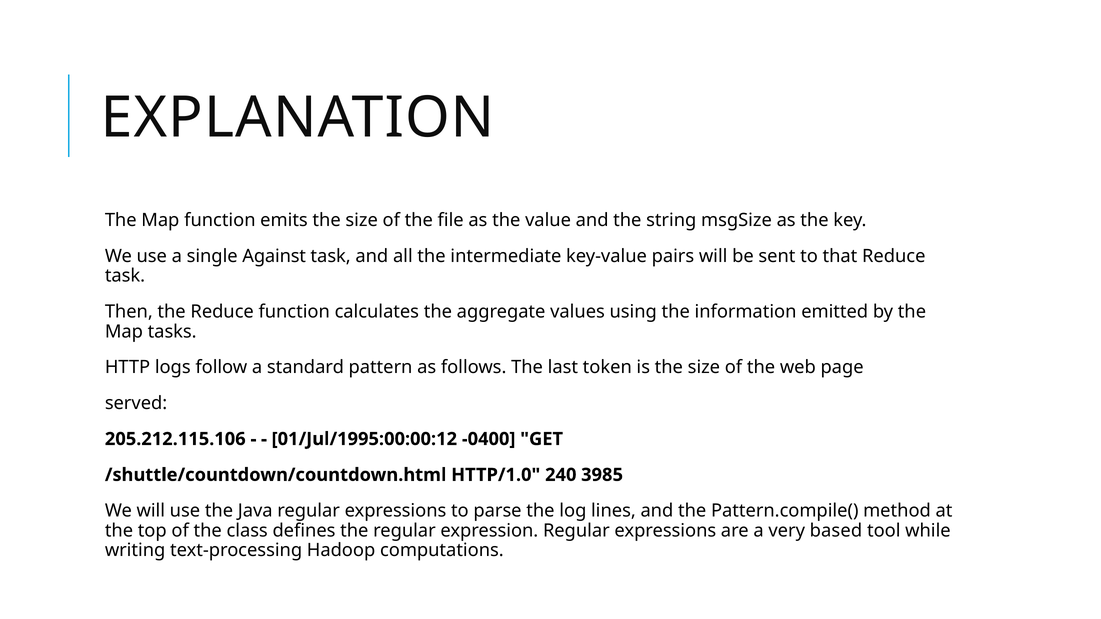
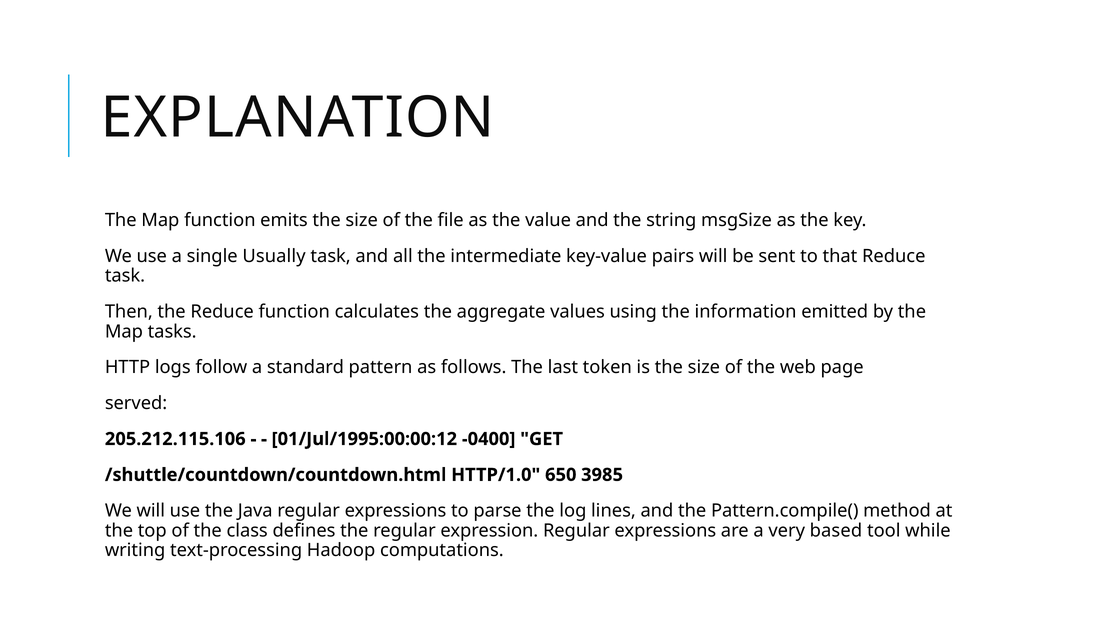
Against: Against -> Usually (274, 256)
240: 240 -> 650 (561, 475)
